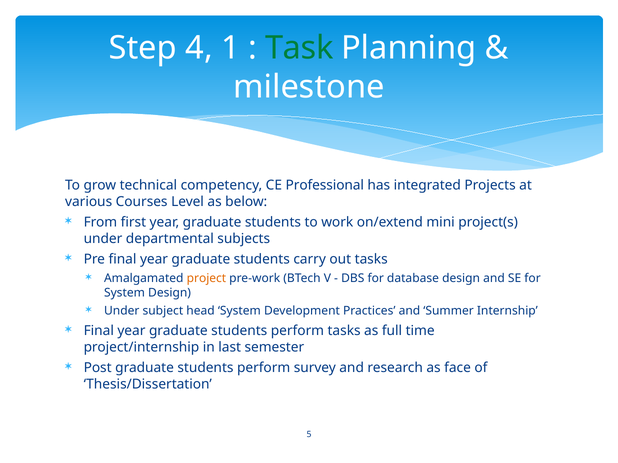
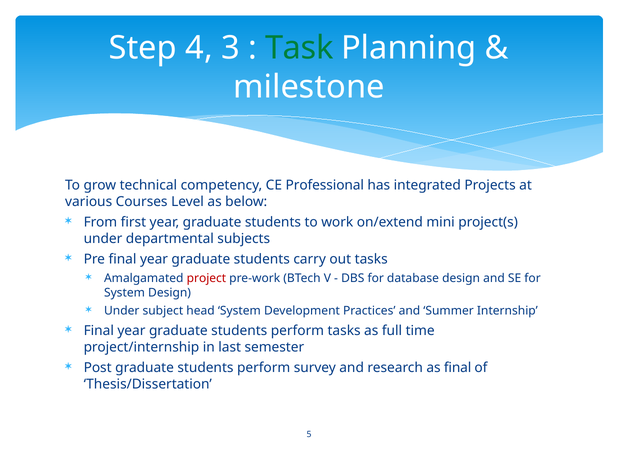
1: 1 -> 3 (231, 48)
project colour: orange -> red (206, 279)
as face: face -> final (458, 368)
